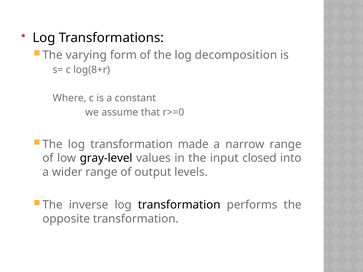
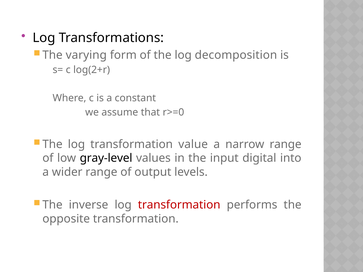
log(8+r: log(8+r -> log(2+r (92, 70)
made: made -> value (193, 144)
closed: closed -> digital (259, 158)
transformation colour: black -> red (179, 205)
